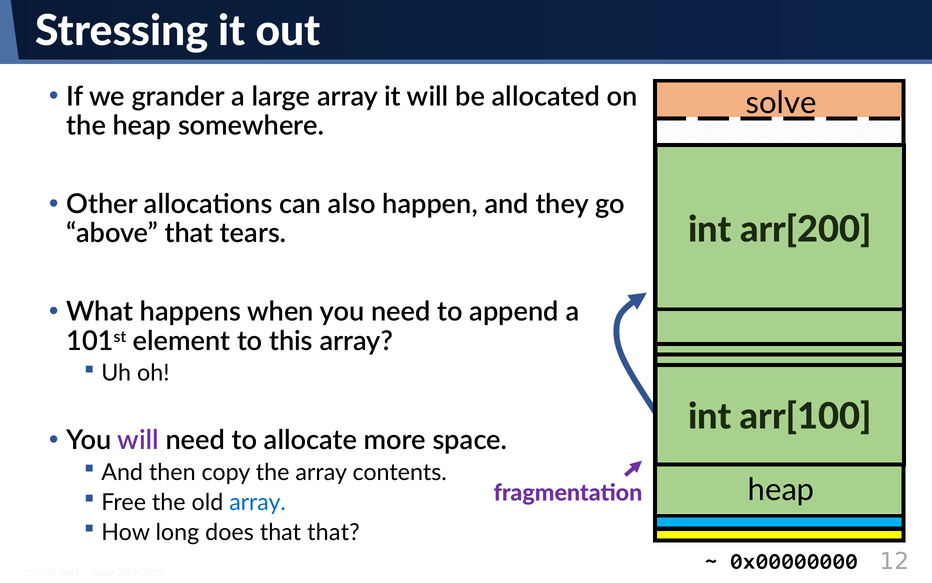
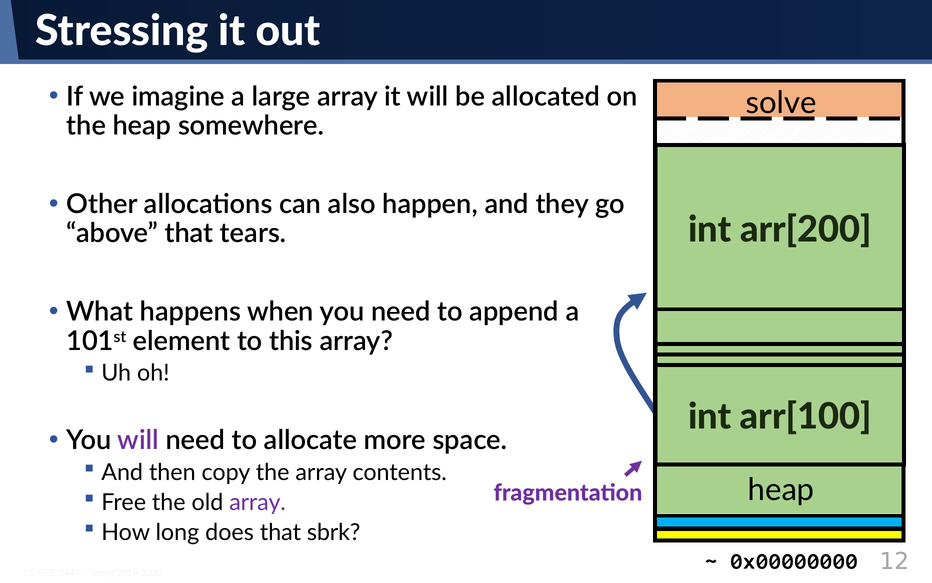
grander: grander -> imagine (178, 96)
array colour: blue -> purple (258, 502)
that that: that -> sbrk (334, 532)
